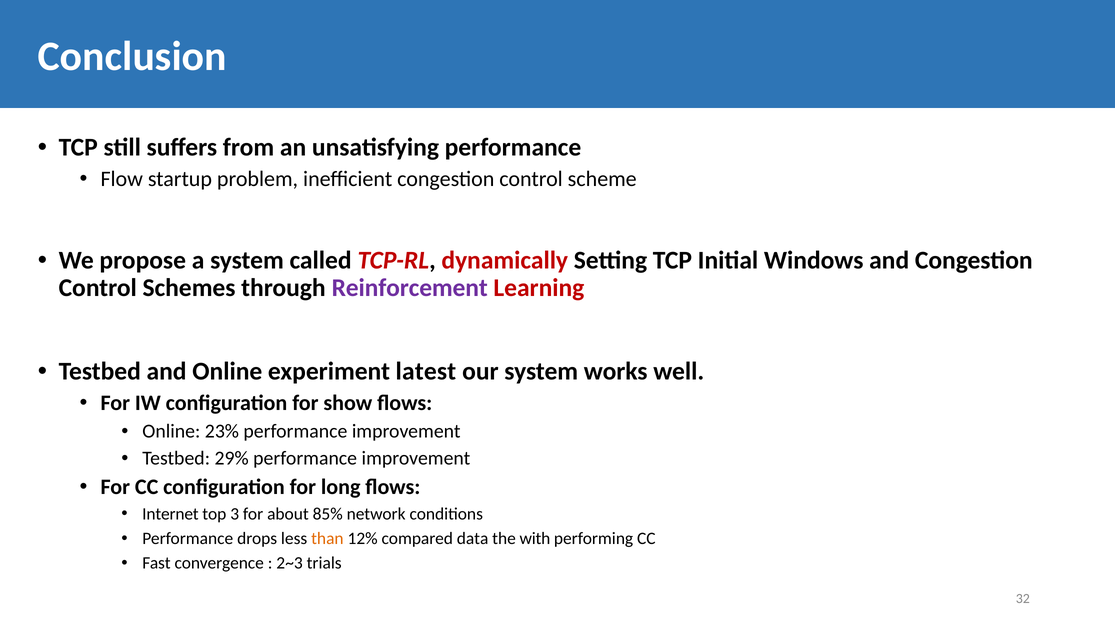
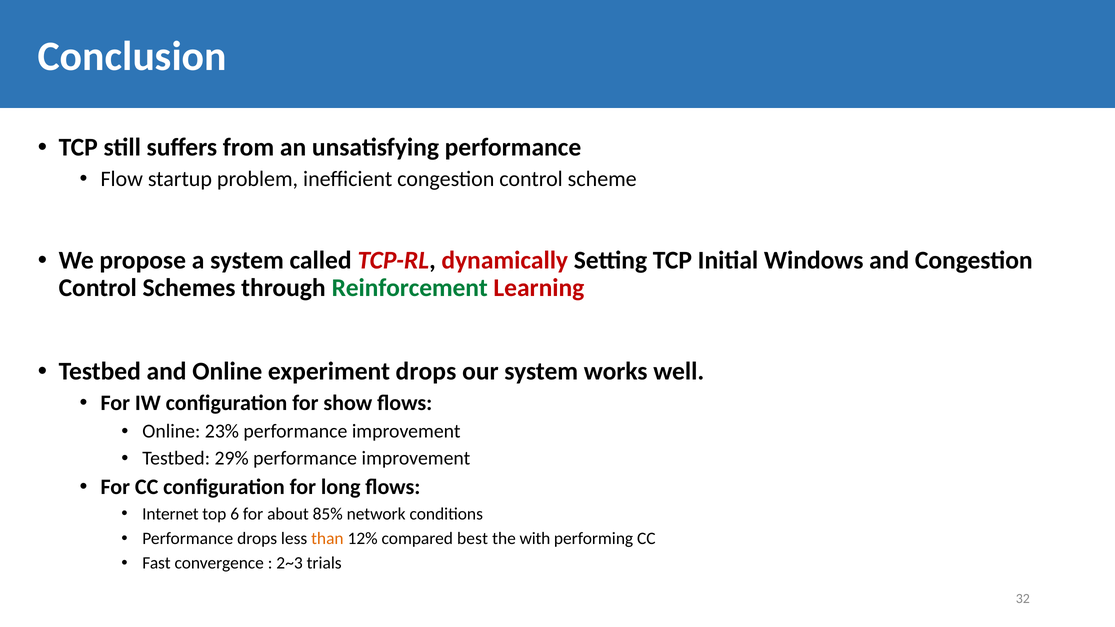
Reinforcement colour: purple -> green (410, 288)
experiment latest: latest -> drops (426, 372)
3: 3 -> 6 (235, 514)
data: data -> best (472, 539)
